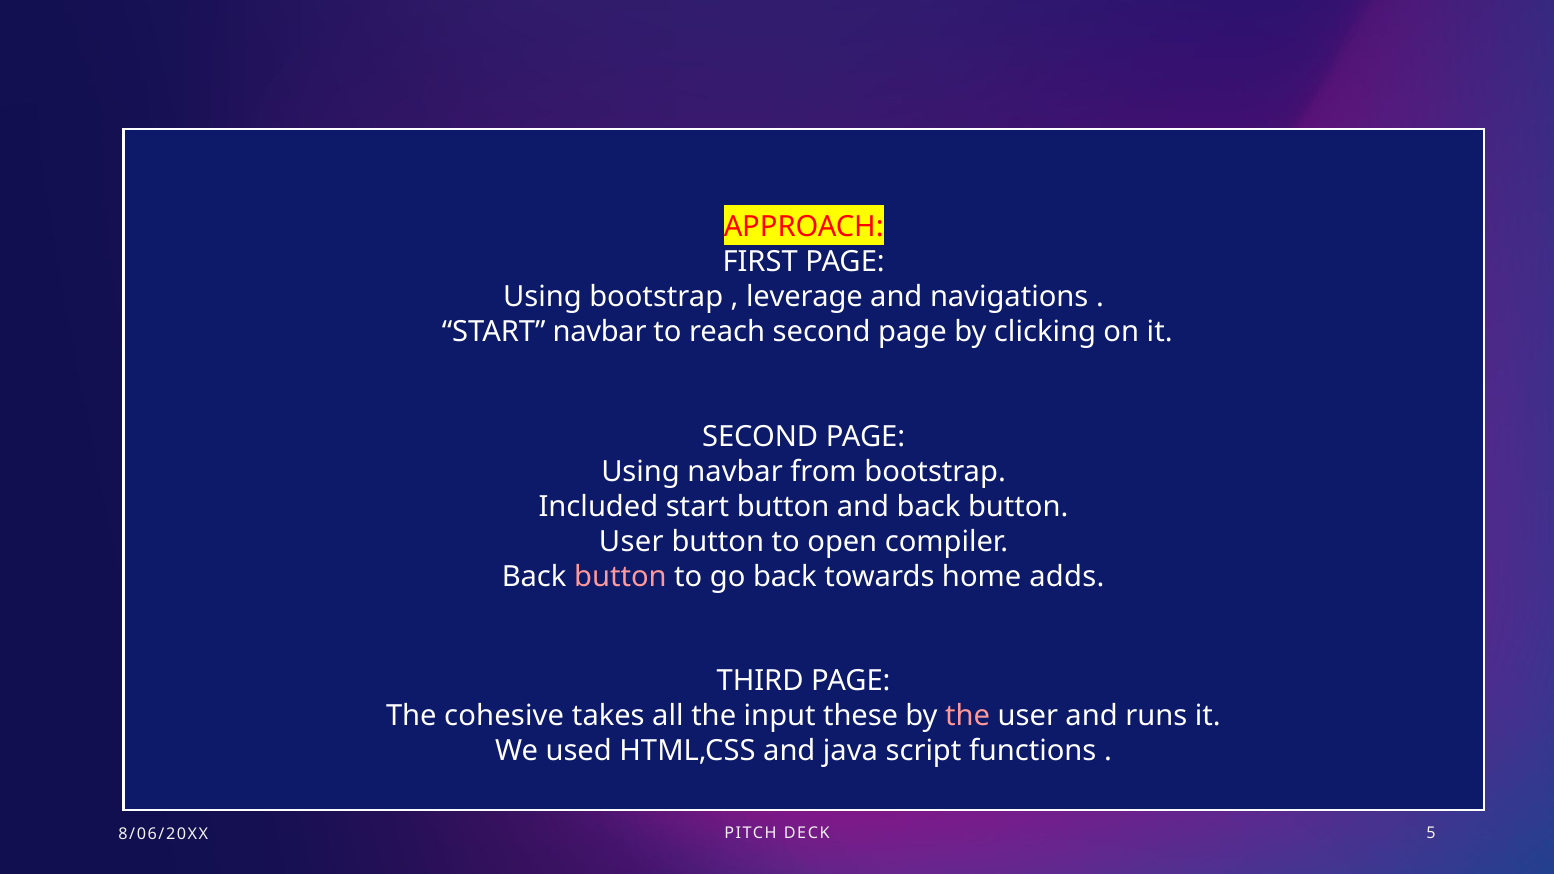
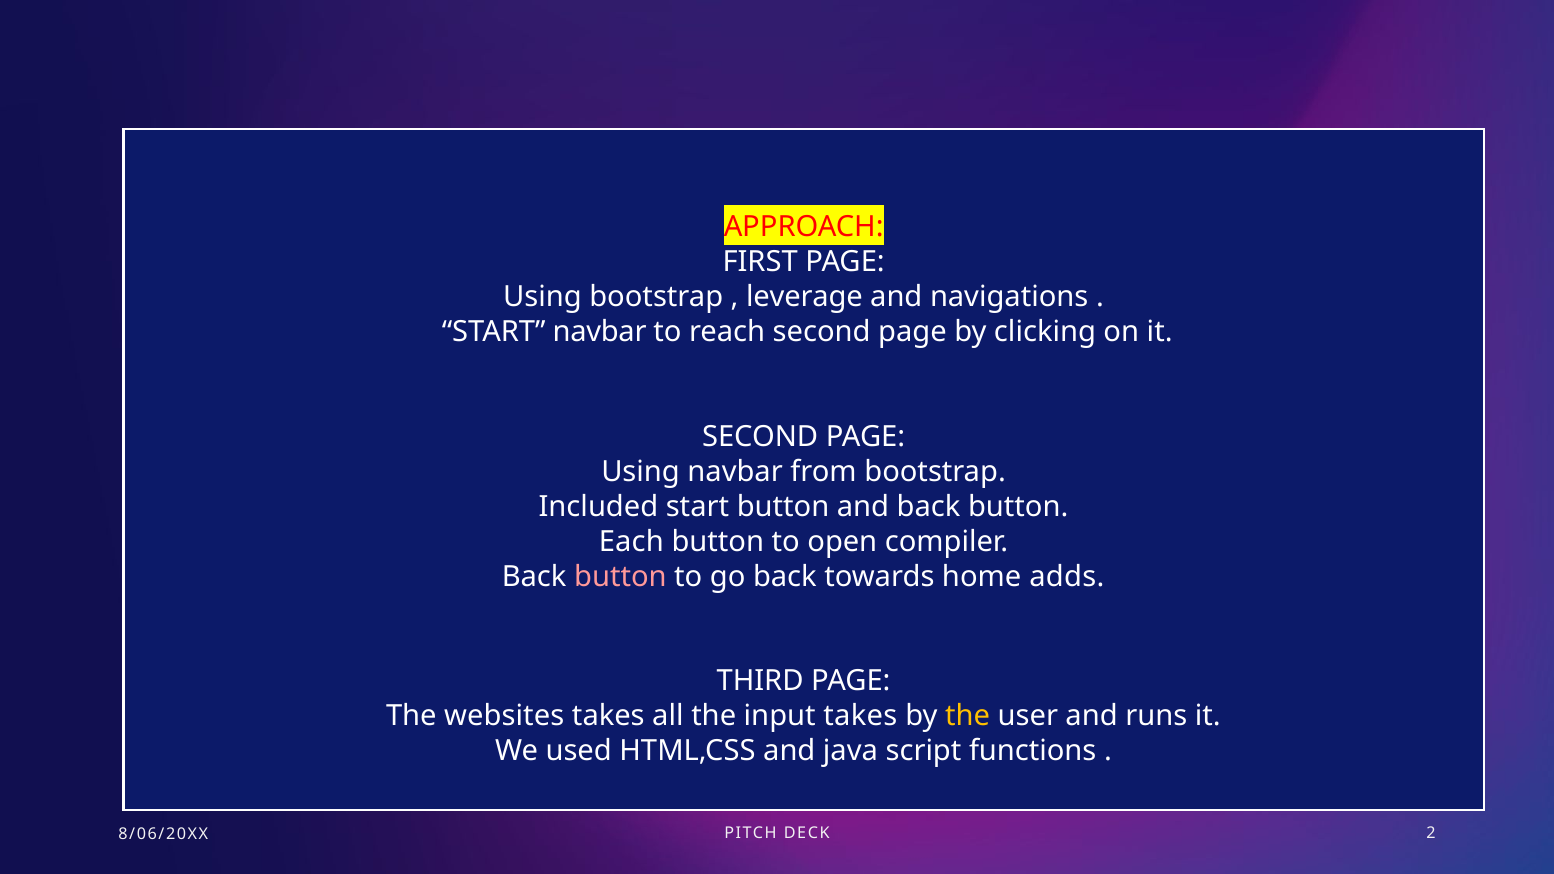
User: User -> Each (631, 542)
cohesive: cohesive -> websites (504, 716)
input these: these -> takes (860, 716)
the colour: pink -> yellow (968, 716)
5: 5 -> 2 (1431, 833)
